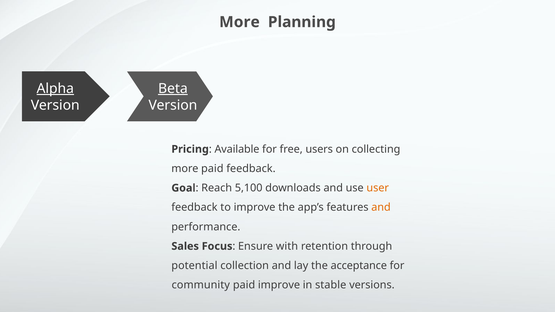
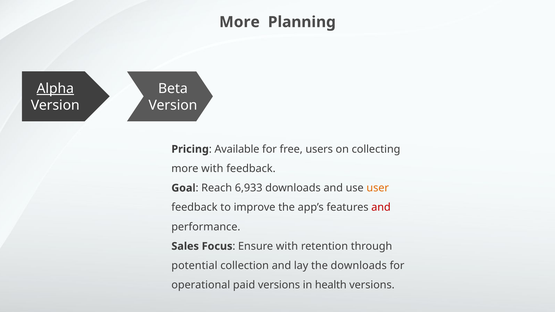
Beta underline: present -> none (173, 89)
more paid: paid -> with (212, 169)
5,100: 5,100 -> 6,933 (249, 188)
and colour: orange -> red (381, 208)
the acceptance: acceptance -> downloads (359, 266)
community: community -> operational (201, 285)
paid improve: improve -> versions (279, 285)
stable: stable -> health (331, 285)
